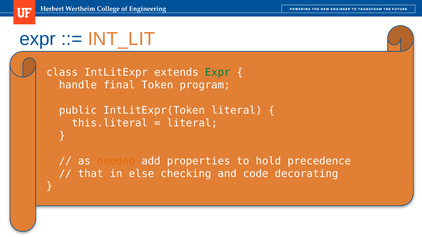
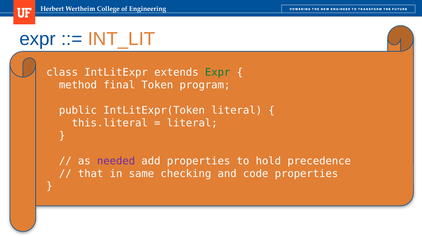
handle: handle -> method (78, 85)
needed colour: orange -> purple (116, 161)
else: else -> same (141, 174)
code decorating: decorating -> properties (306, 174)
